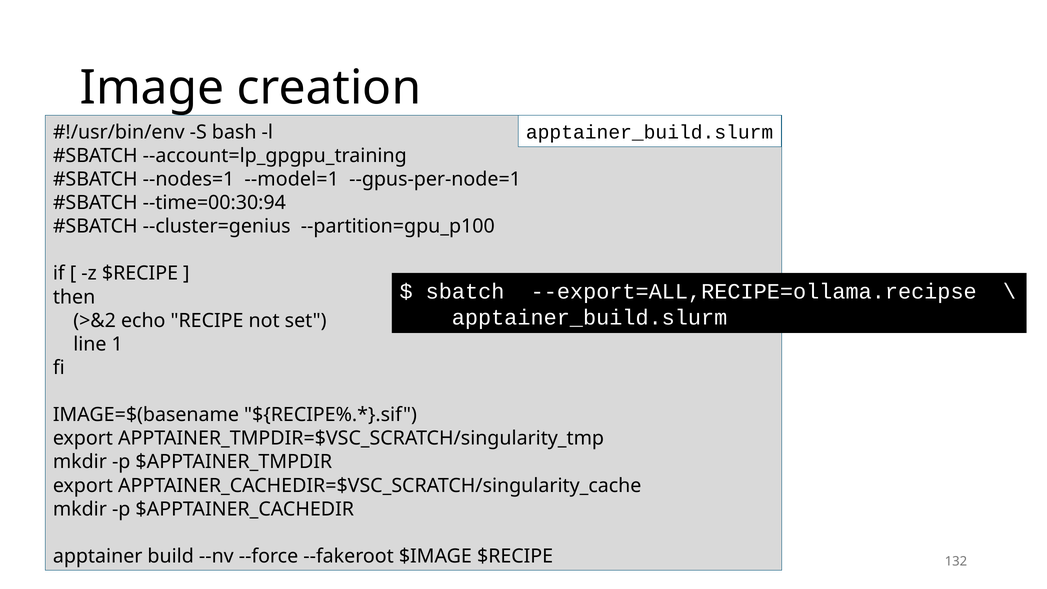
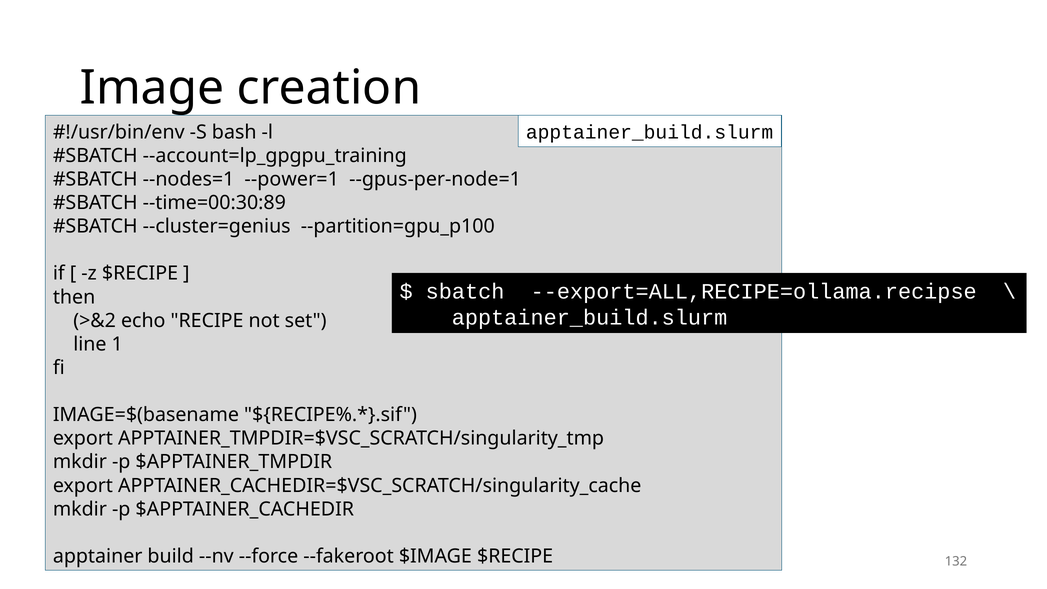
--model=1: --model=1 -> --power=1 (292, 179)
--time=00:30:94: --time=00:30:94 -> --time=00:30:89 (214, 203)
